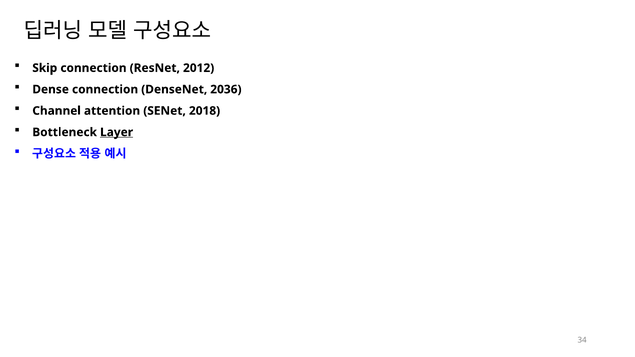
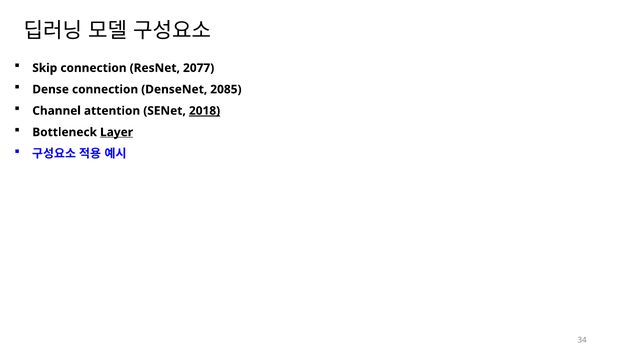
2012: 2012 -> 2077 (199, 68)
2036: 2036 -> 2085 (226, 89)
2018 underline: none -> present (205, 111)
